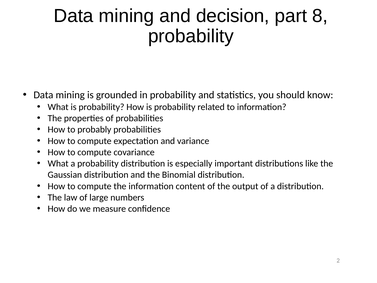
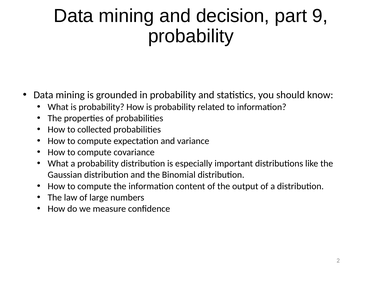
8: 8 -> 9 (320, 16)
probably: probably -> collected (94, 129)
